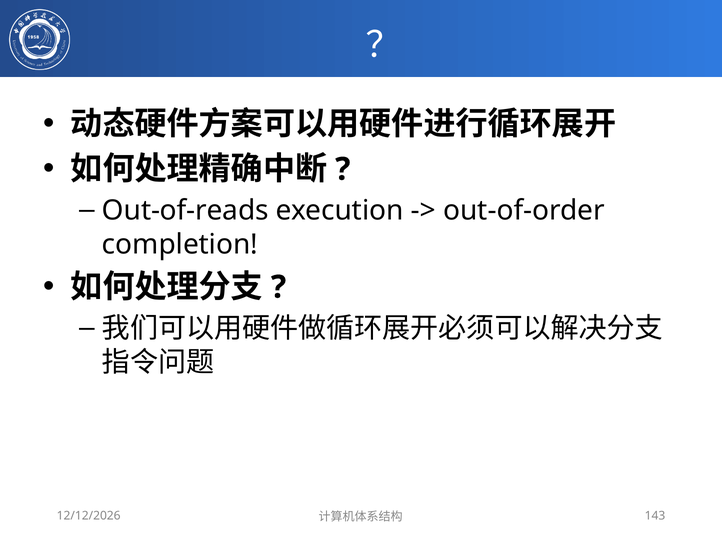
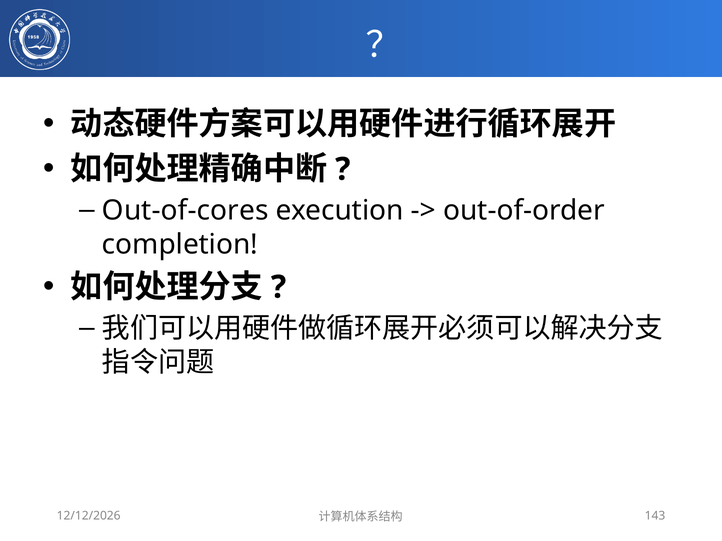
Out-of-reads: Out-of-reads -> Out-of-cores (185, 211)
